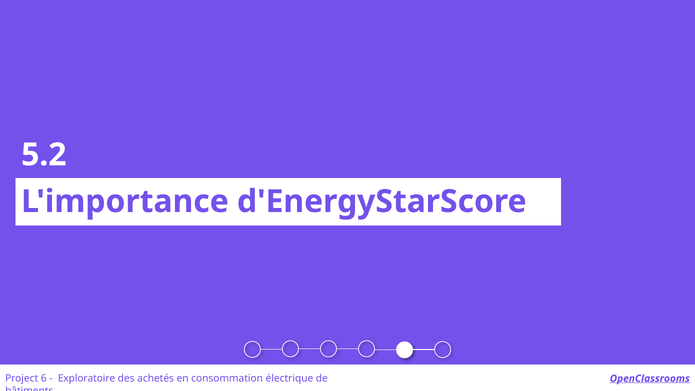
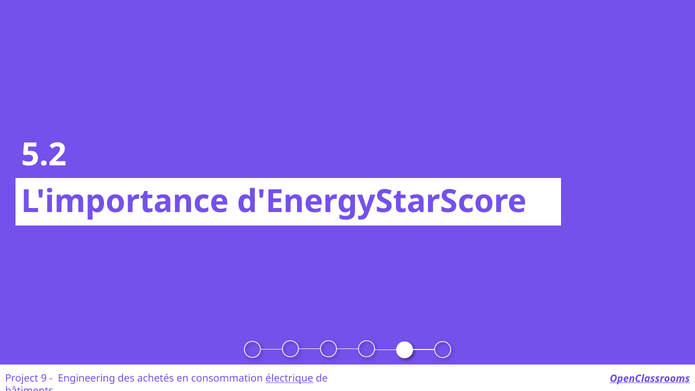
6: 6 -> 9 (44, 378)
Exploratoire: Exploratoire -> Engineering (87, 378)
électrique underline: none -> present (289, 378)
